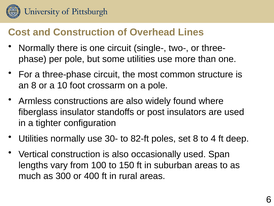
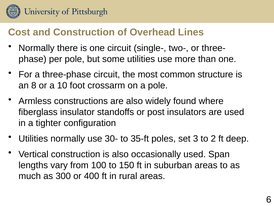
82-ft: 82-ft -> 35-ft (140, 138)
set 8: 8 -> 3 (196, 138)
4: 4 -> 2 (213, 138)
